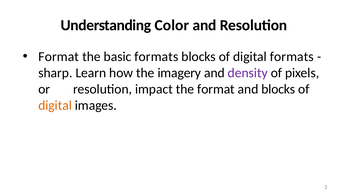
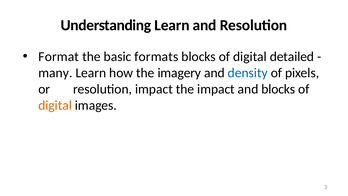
Understanding Color: Color -> Learn (172, 25)
digital formats: formats -> detailed (292, 56)
sharp: sharp -> many (55, 73)
density colour: purple -> blue (248, 73)
the format: format -> impact (216, 89)
